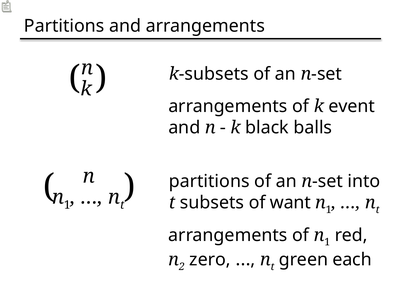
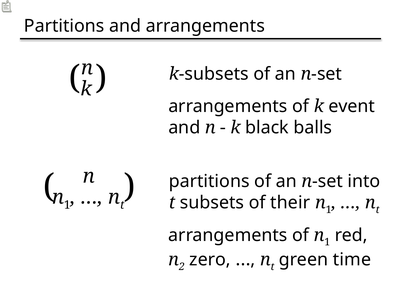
want: want -> their (290, 203)
each: each -> time (352, 259)
